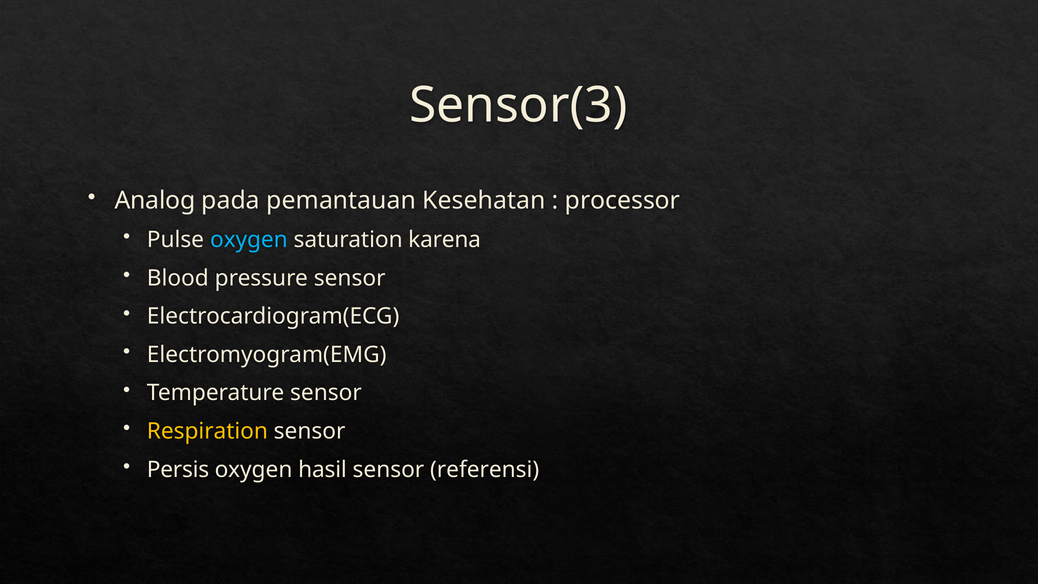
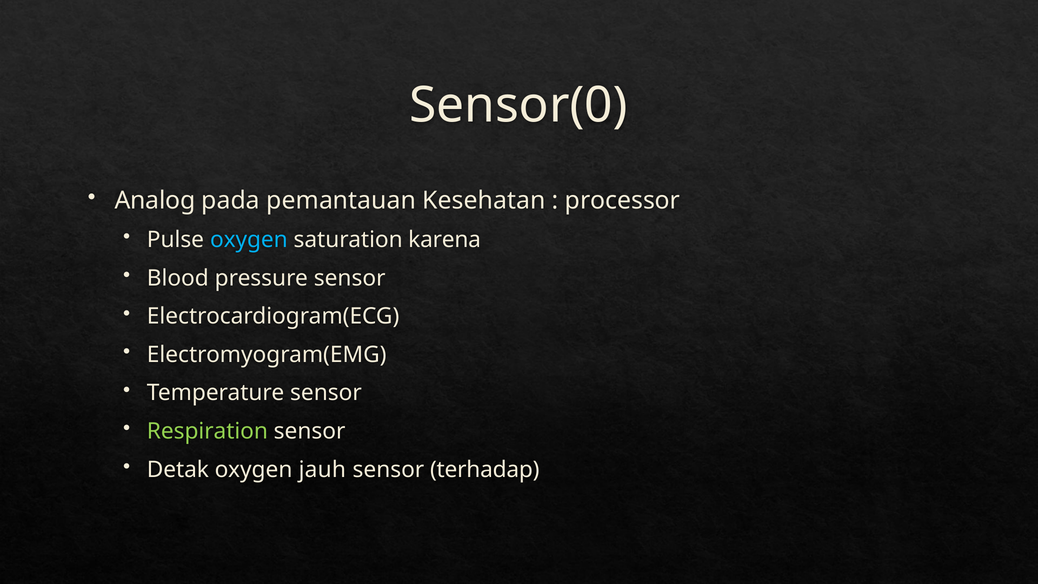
Sensor(3: Sensor(3 -> Sensor(0 (519, 105)
Respiration colour: yellow -> light green (207, 431)
Persis: Persis -> Detak (178, 469)
hasil: hasil -> jauh (322, 469)
referensi: referensi -> terhadap (485, 469)
